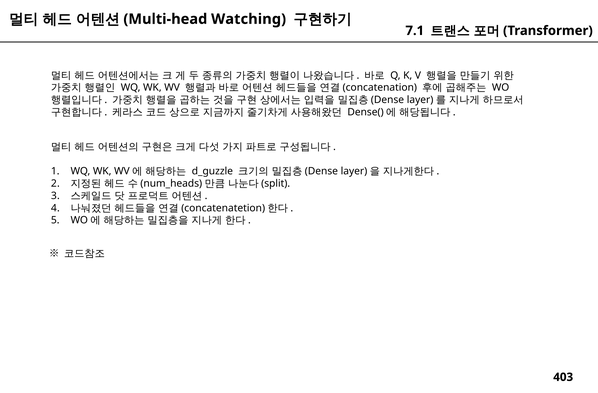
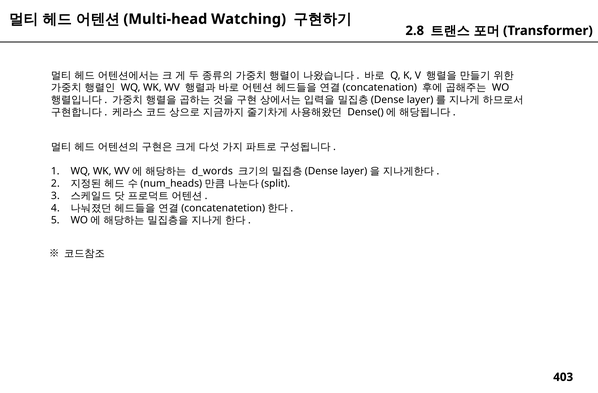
7.1: 7.1 -> 2.8 (415, 31)
d_guzzle: d_guzzle -> d_words (212, 171)
